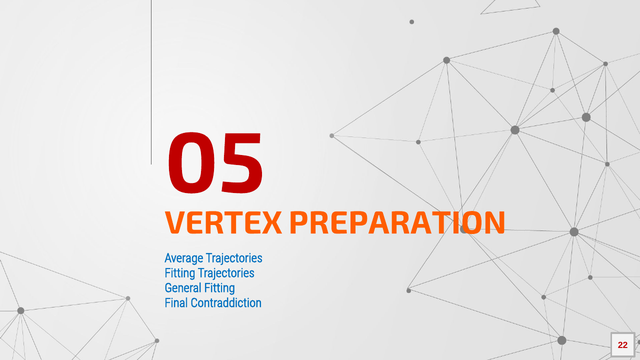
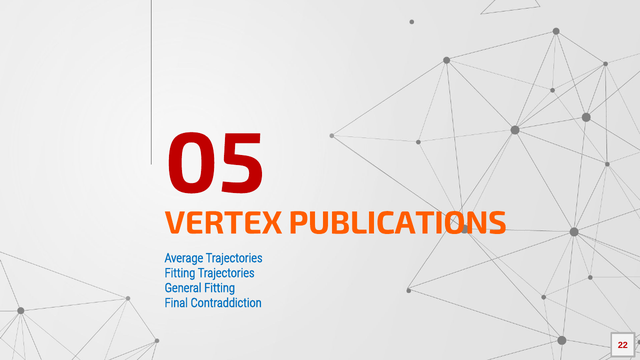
PREPARATION: PREPARATION -> PUBLICATIONS (398, 223)
